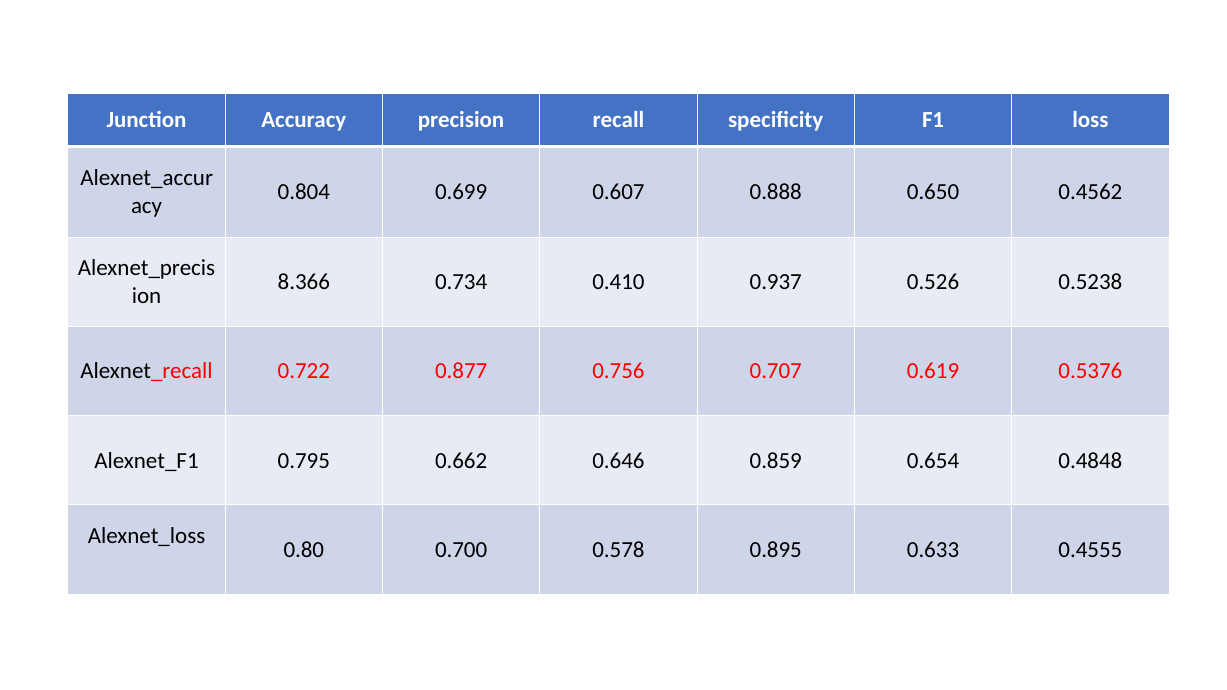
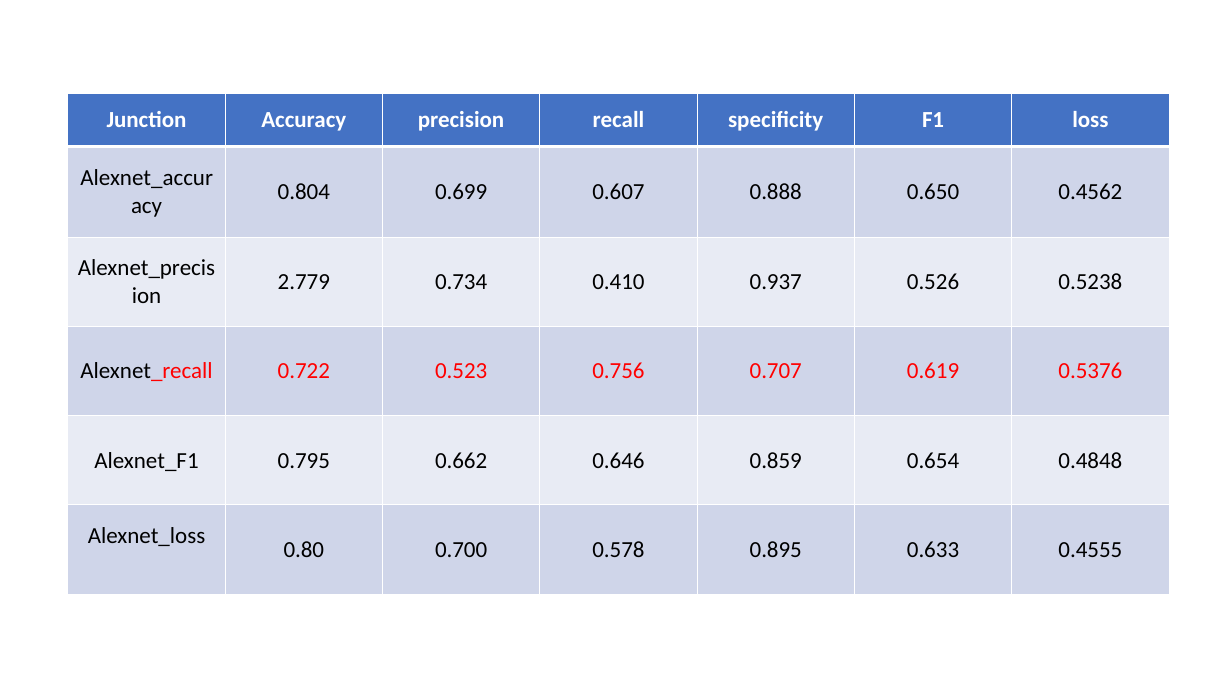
8.366: 8.366 -> 2.779 (304, 282)
0.877: 0.877 -> 0.523 (461, 371)
